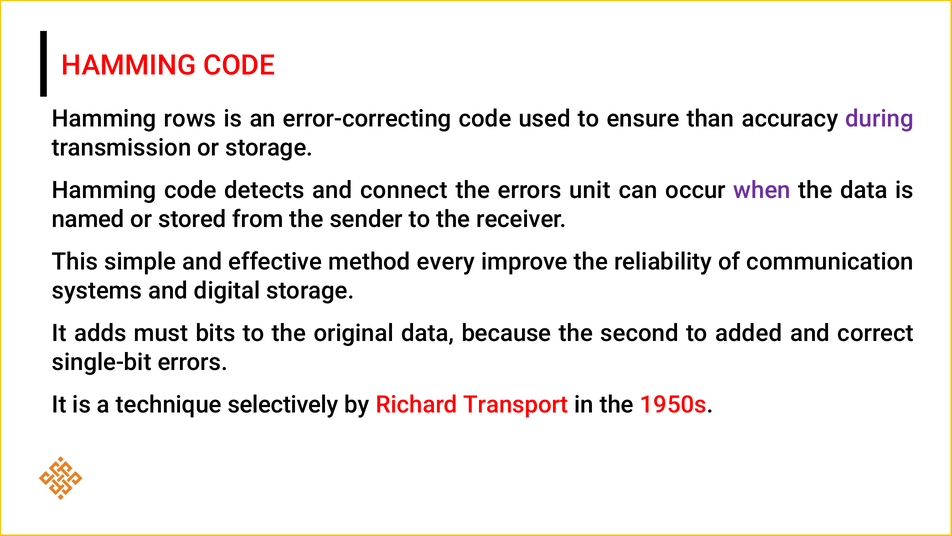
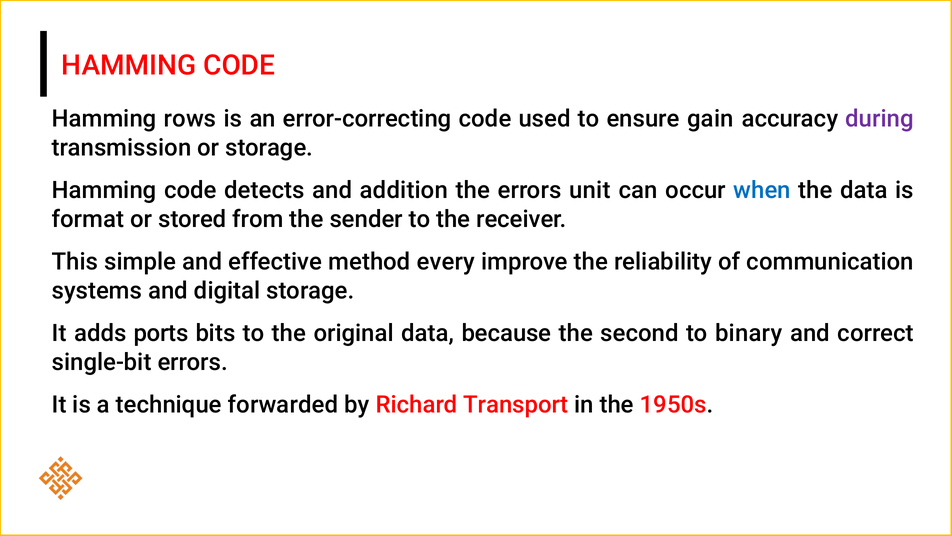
than: than -> gain (710, 119)
connect: connect -> addition (404, 190)
when colour: purple -> blue (762, 190)
named: named -> format (88, 219)
must: must -> ports (161, 333)
added: added -> binary (749, 333)
selectively: selectively -> forwarded (283, 404)
